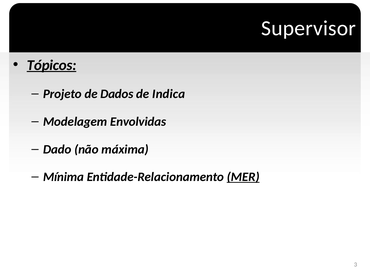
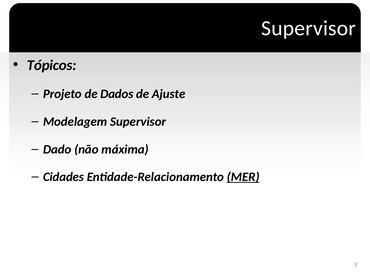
Tópicos underline: present -> none (52, 65)
Indica: Indica -> Ajuste (169, 94)
Modelagem Envolvidas: Envolvidas -> Supervisor (138, 122)
Mínima: Mínima -> Cidades (64, 177)
